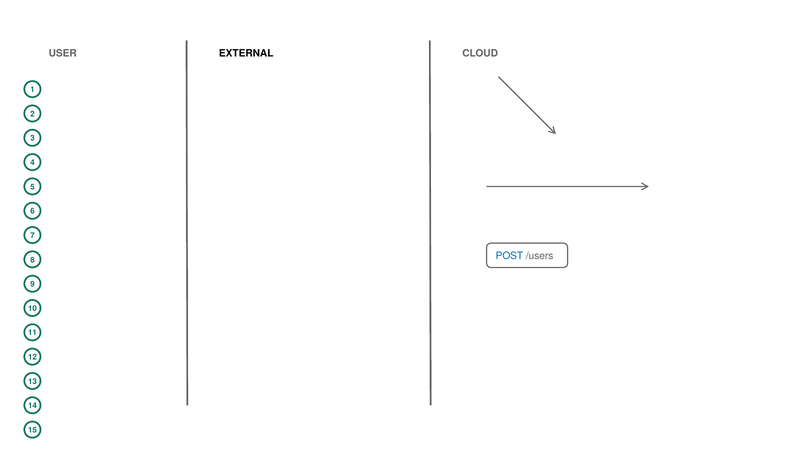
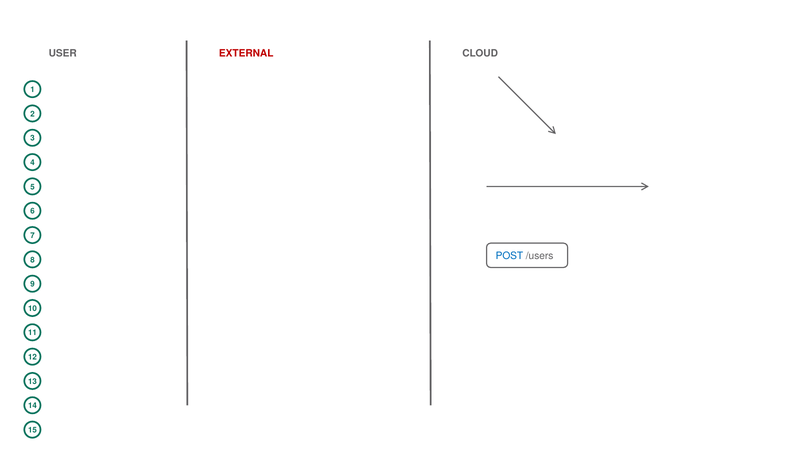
EXTERNAL colour: black -> red (246, 53)
